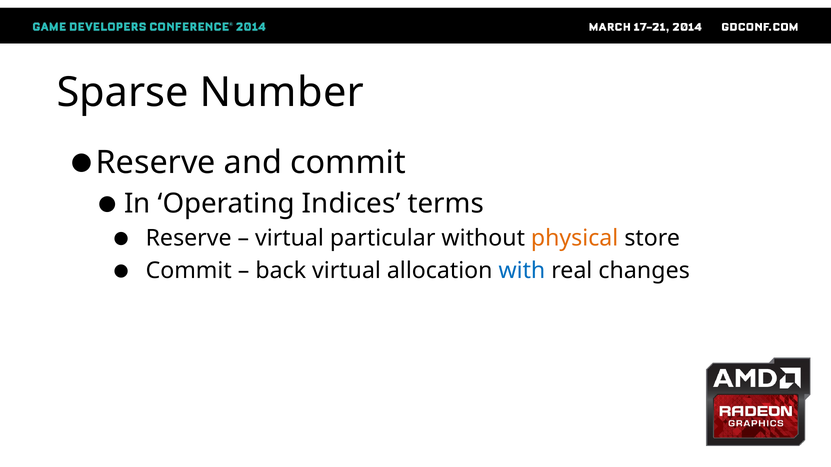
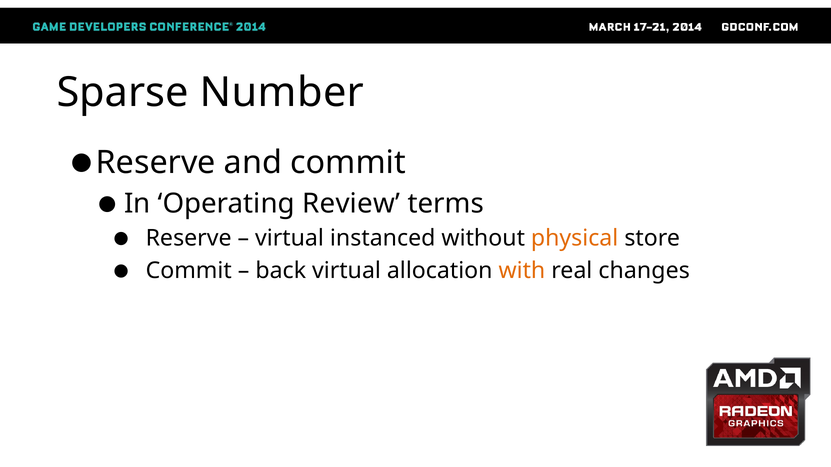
Indices: Indices -> Review (351, 204)
particular: particular -> instanced (383, 239)
with colour: blue -> orange (522, 271)
